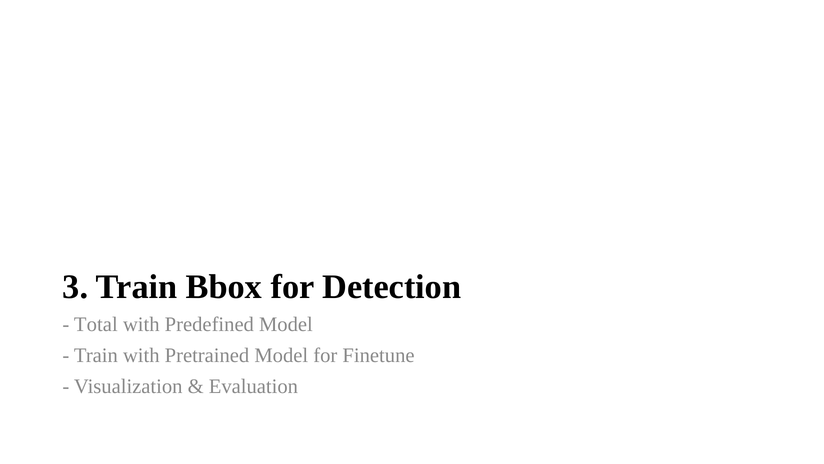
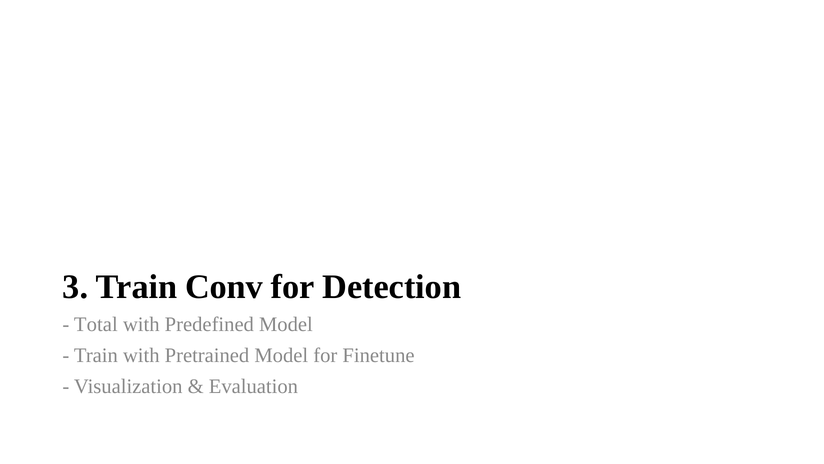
Bbox: Bbox -> Conv (224, 286)
